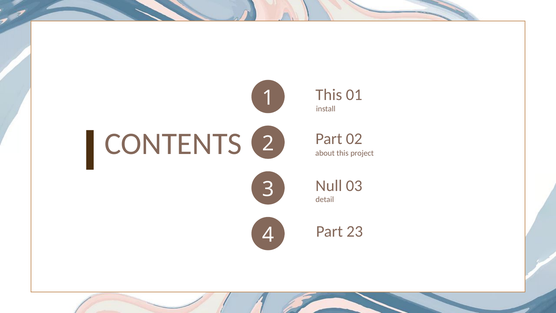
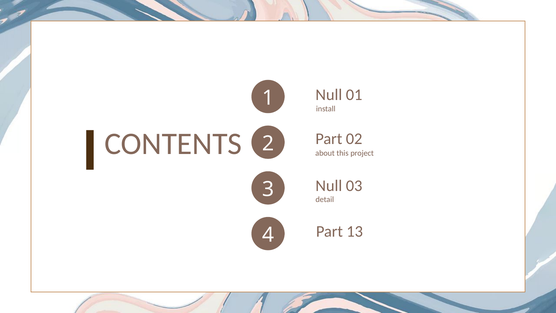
This: This -> Null (329, 95)
23: 23 -> 13 (355, 231)
